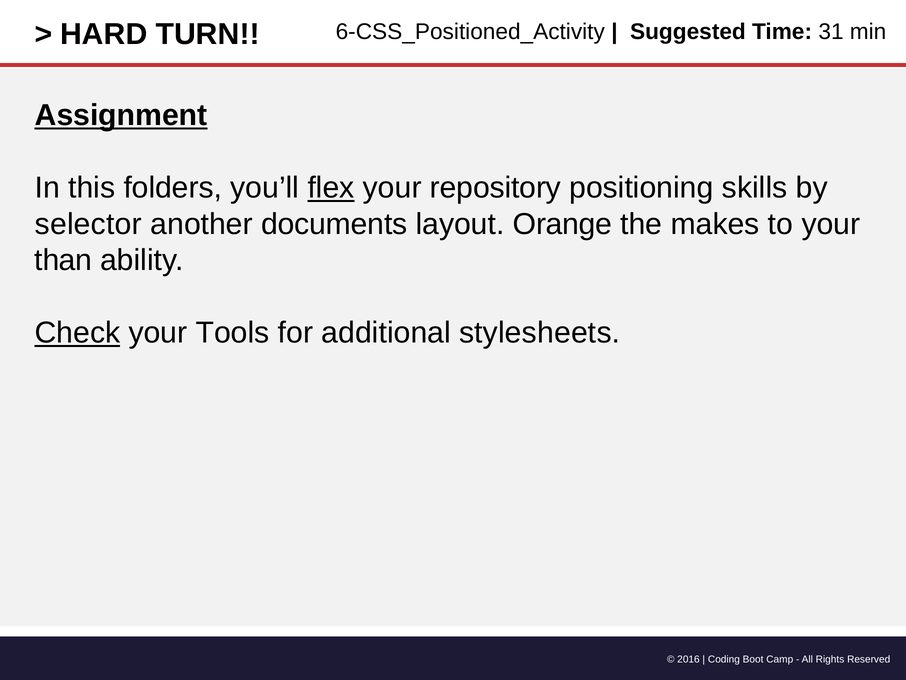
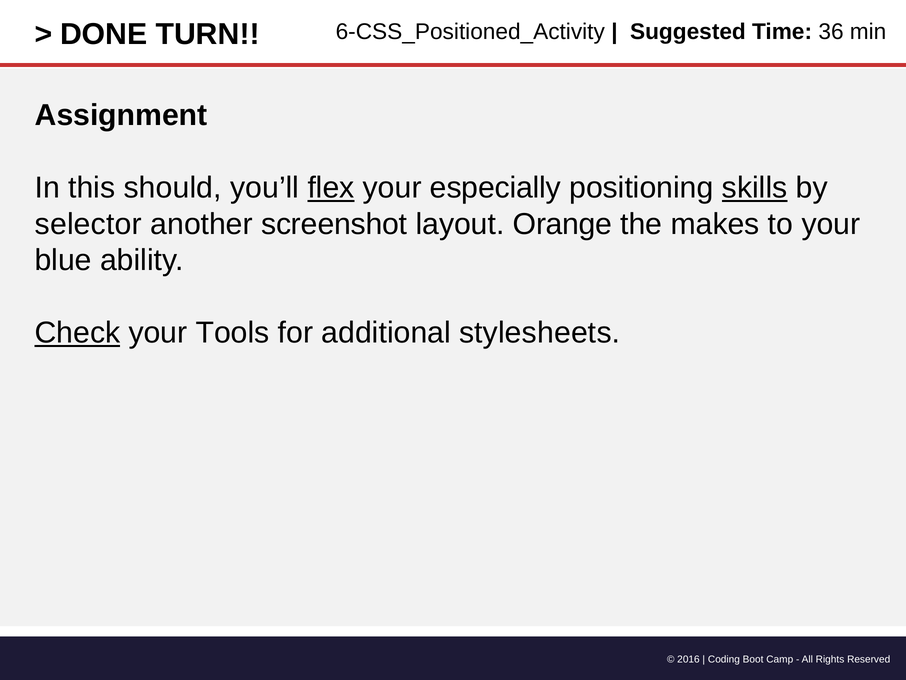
HARD: HARD -> DONE (104, 34)
31: 31 -> 36 (831, 32)
Assignment underline: present -> none (121, 115)
folders: folders -> should (173, 188)
repository: repository -> especially (495, 188)
skills underline: none -> present (755, 188)
documents: documents -> screenshot (334, 224)
than: than -> blue (63, 260)
